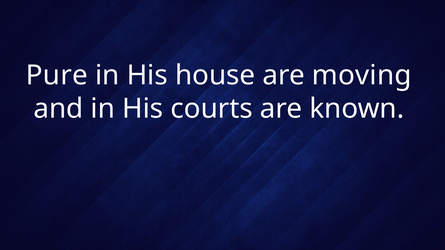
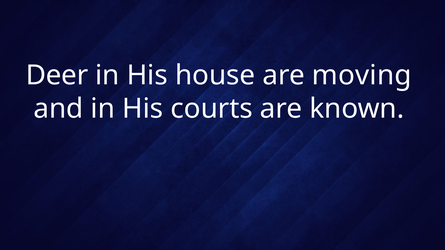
Pure: Pure -> Deer (57, 76)
